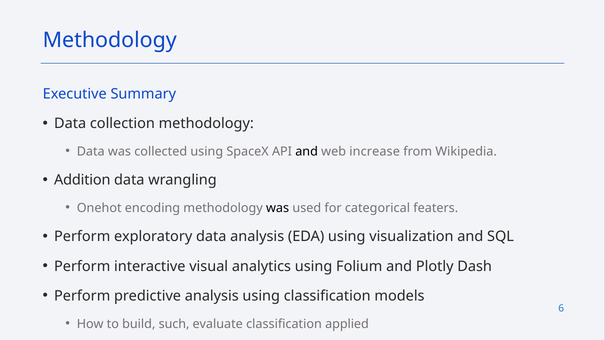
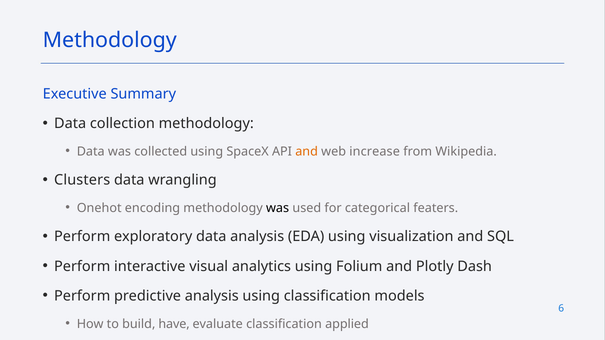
and colour: black -> orange (307, 152)
Addition: Addition -> Clusters (82, 180)
such: such -> have (174, 324)
